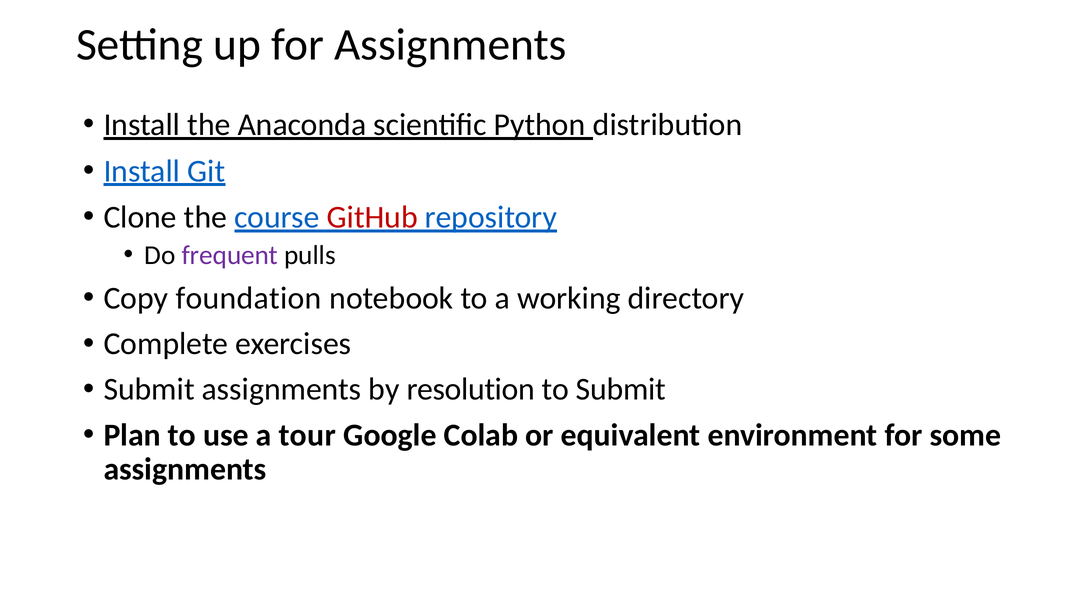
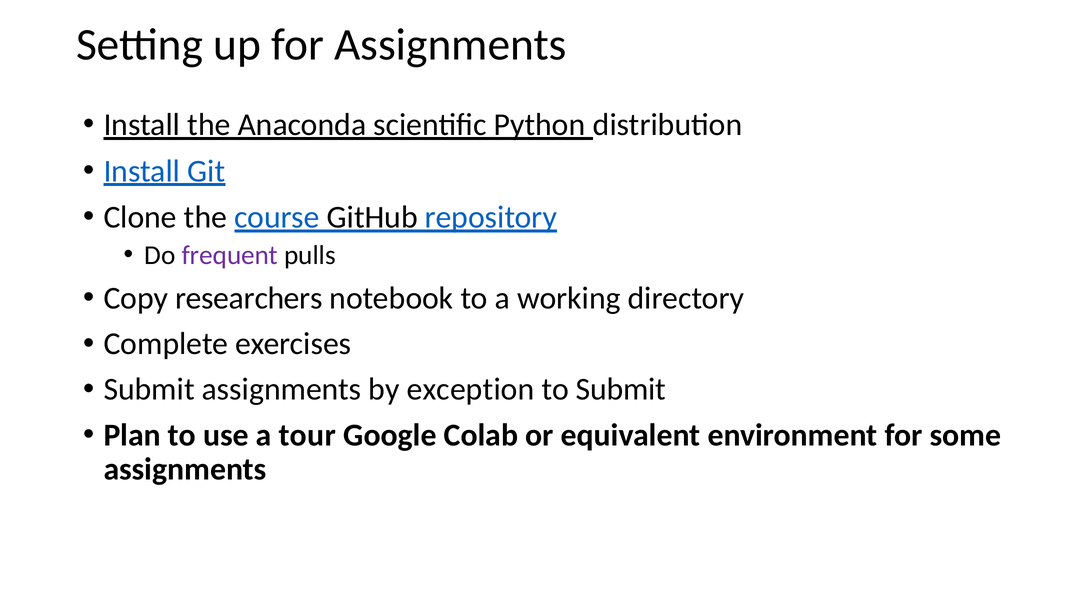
GitHub colour: red -> black (372, 217)
foundation: foundation -> researchers (249, 298)
resolution: resolution -> exception (471, 389)
